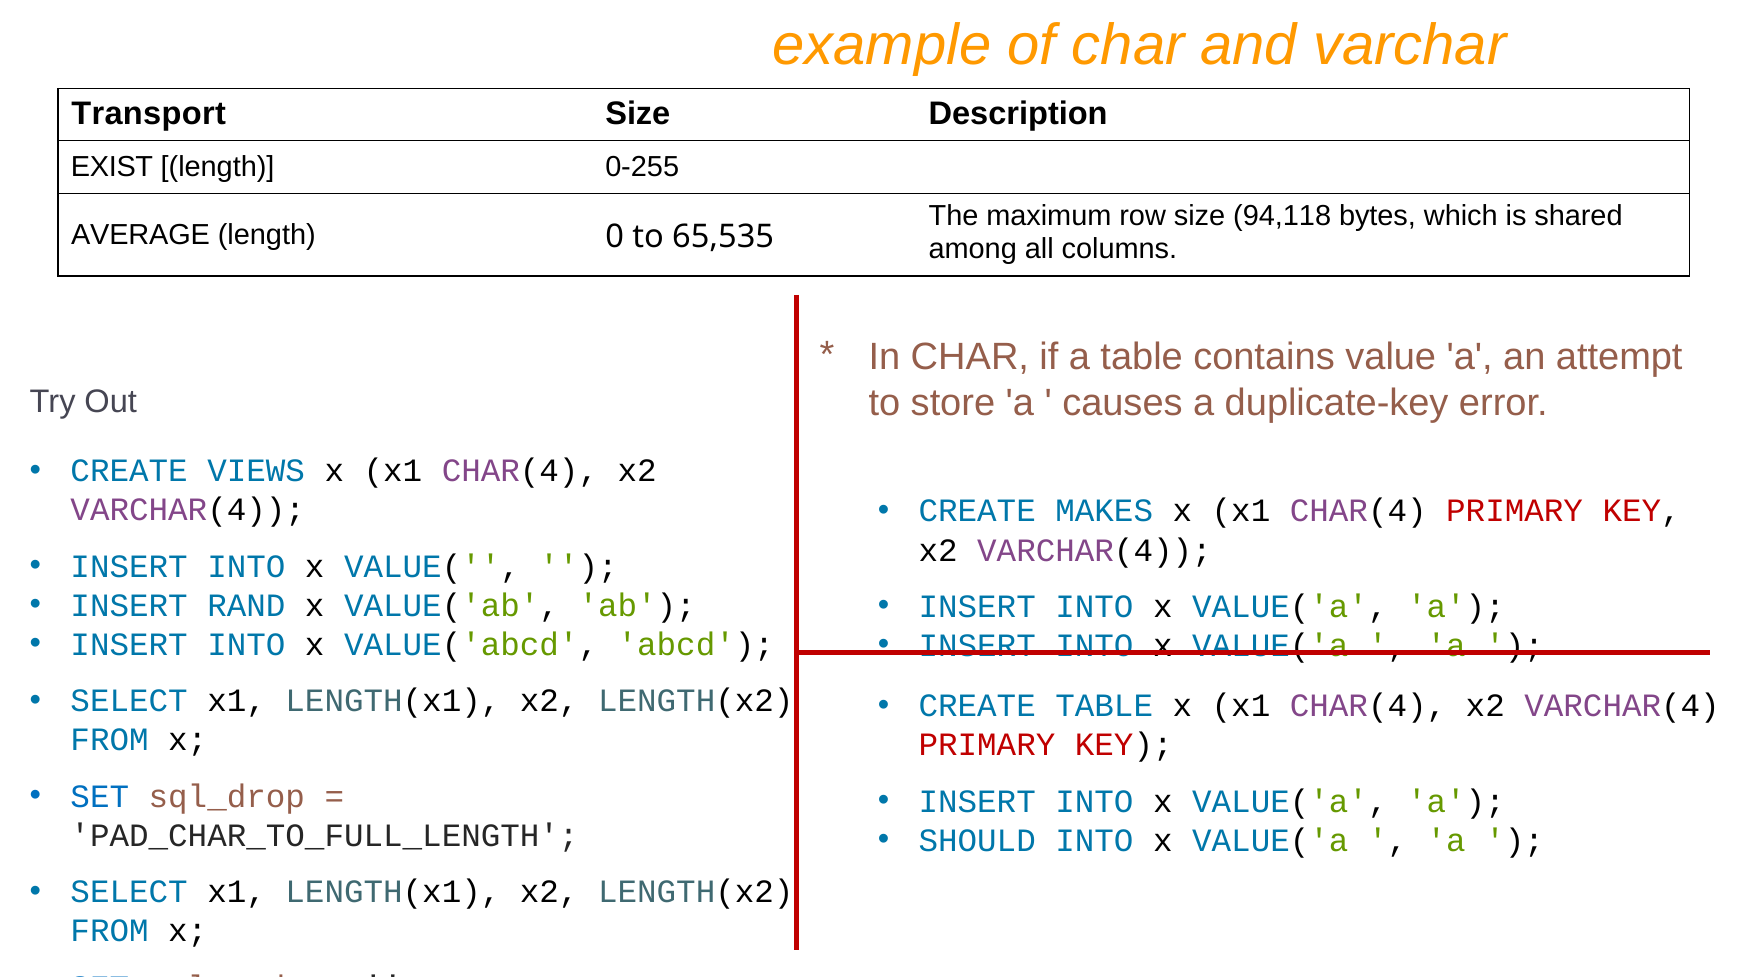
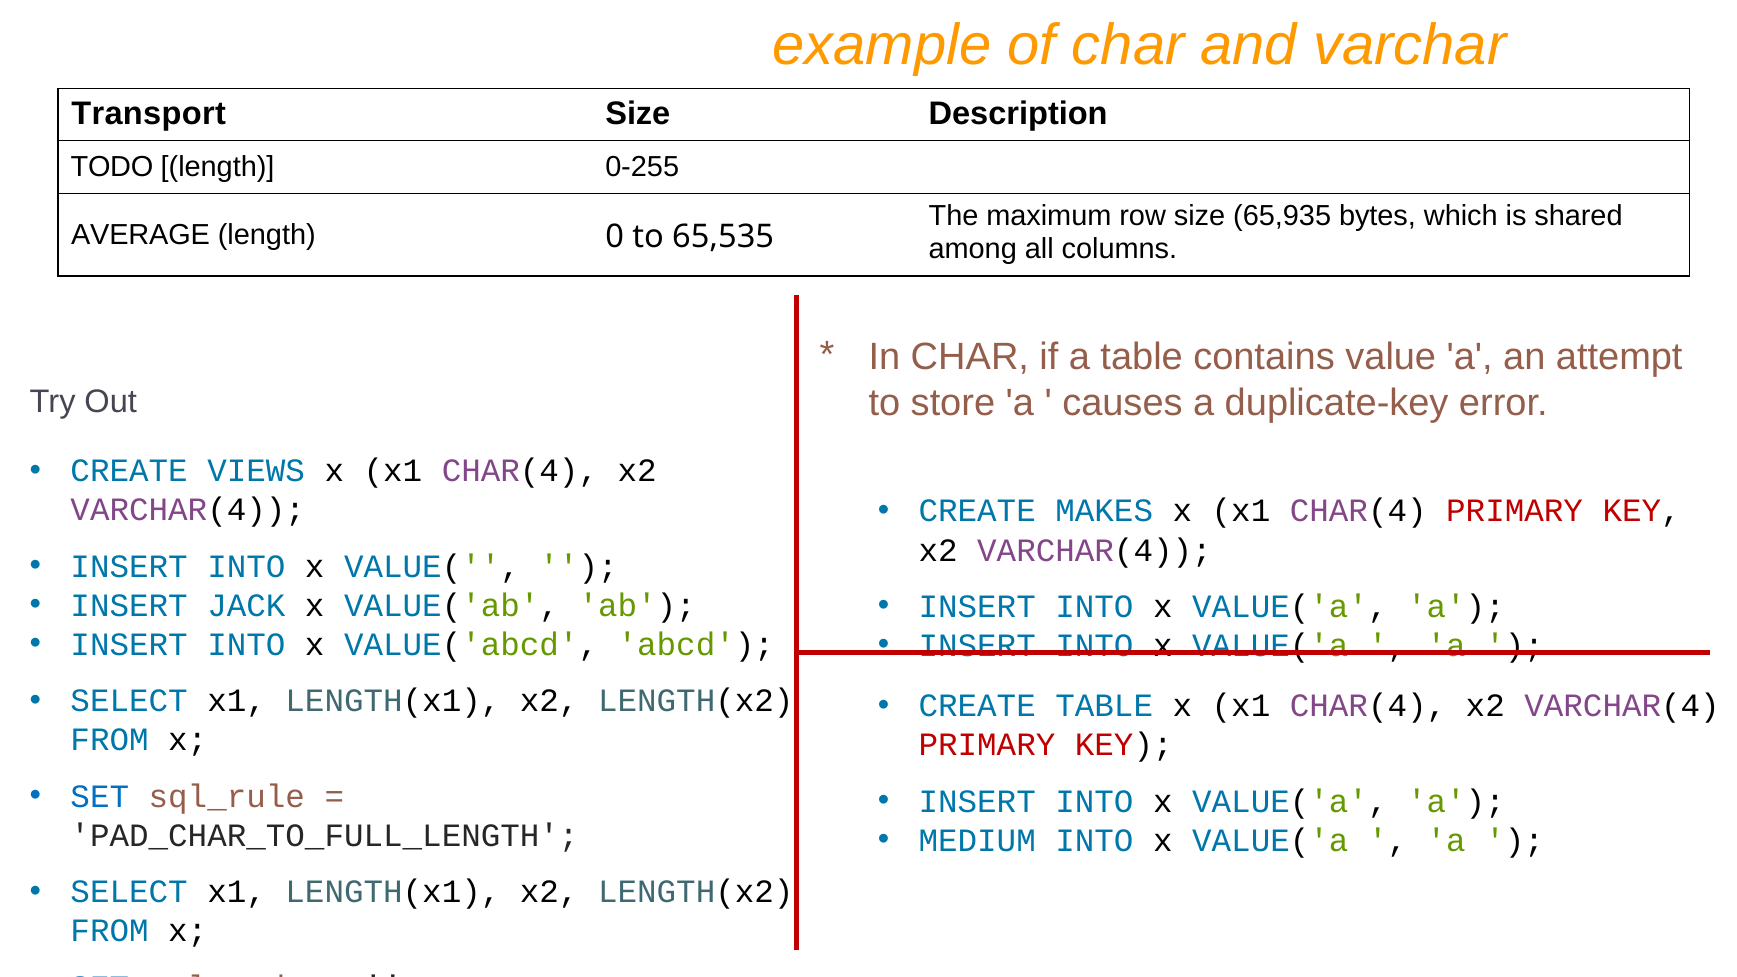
EXIST: EXIST -> TODO (112, 167)
94,118: 94,118 -> 65,935 (1282, 216)
RAND: RAND -> JACK (246, 606)
sql_drop: sql_drop -> sql_rule (227, 797)
SHOULD: SHOULD -> MEDIUM (977, 841)
